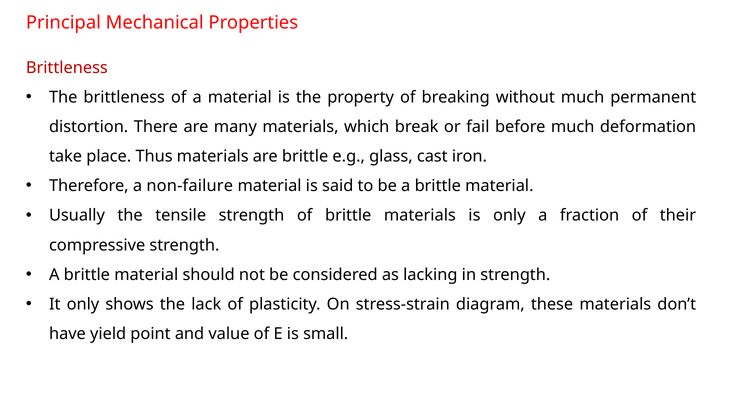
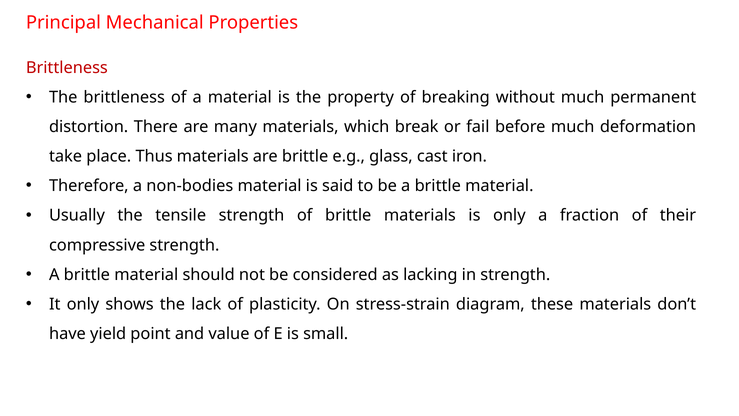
non-failure: non-failure -> non-bodies (190, 186)
